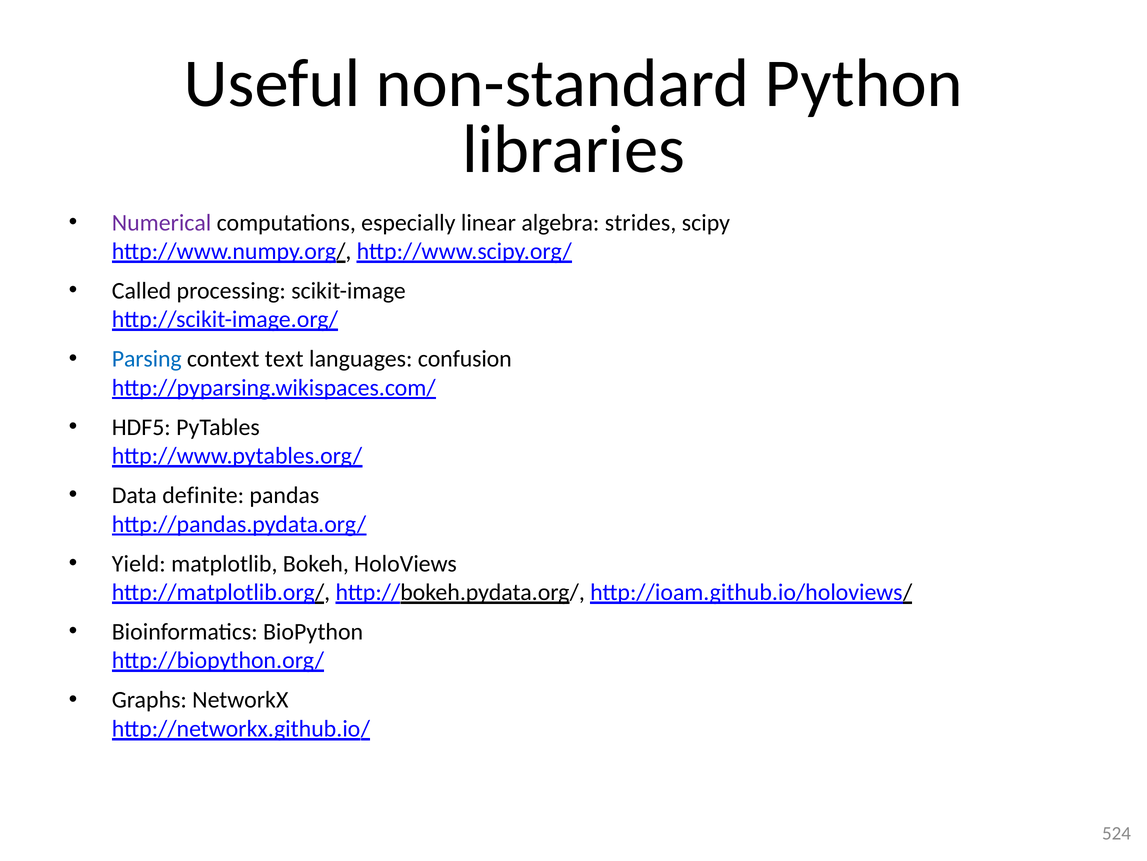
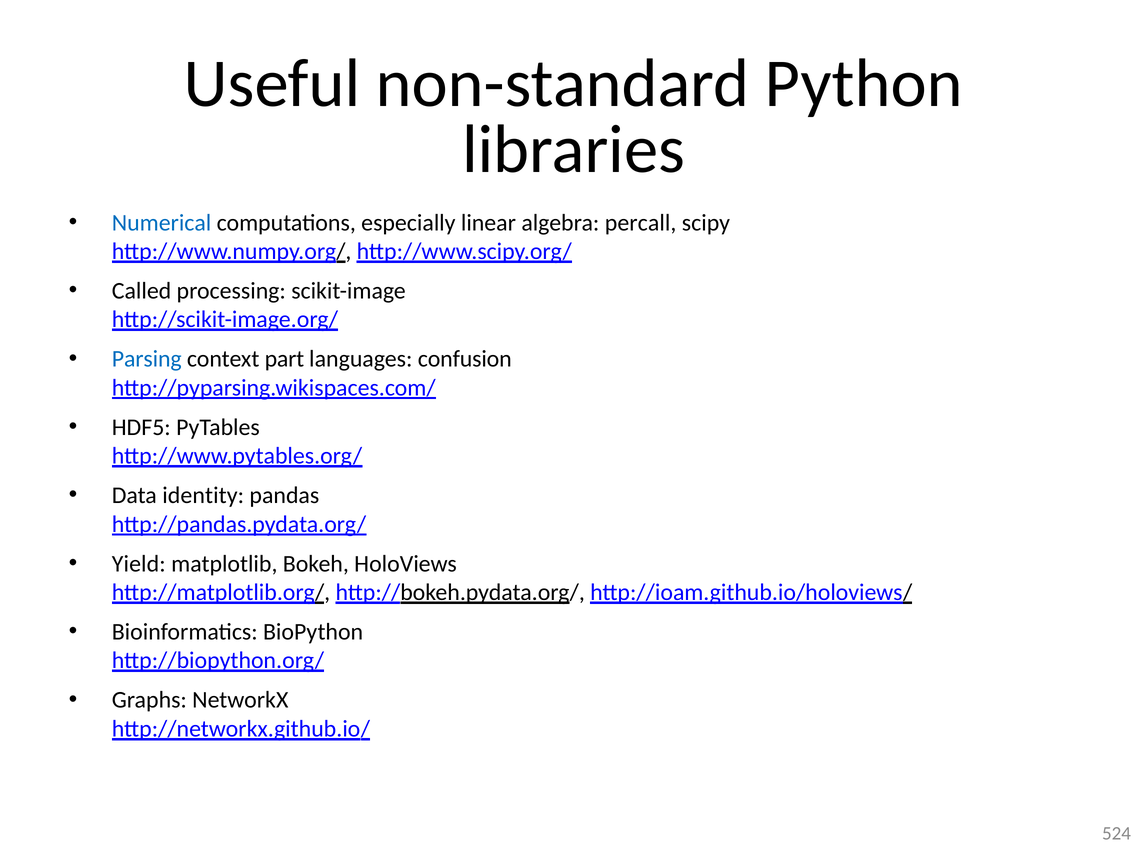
Numerical colour: purple -> blue (162, 222)
strides: strides -> percall (641, 222)
text: text -> part (284, 359)
definite: definite -> identity (203, 495)
